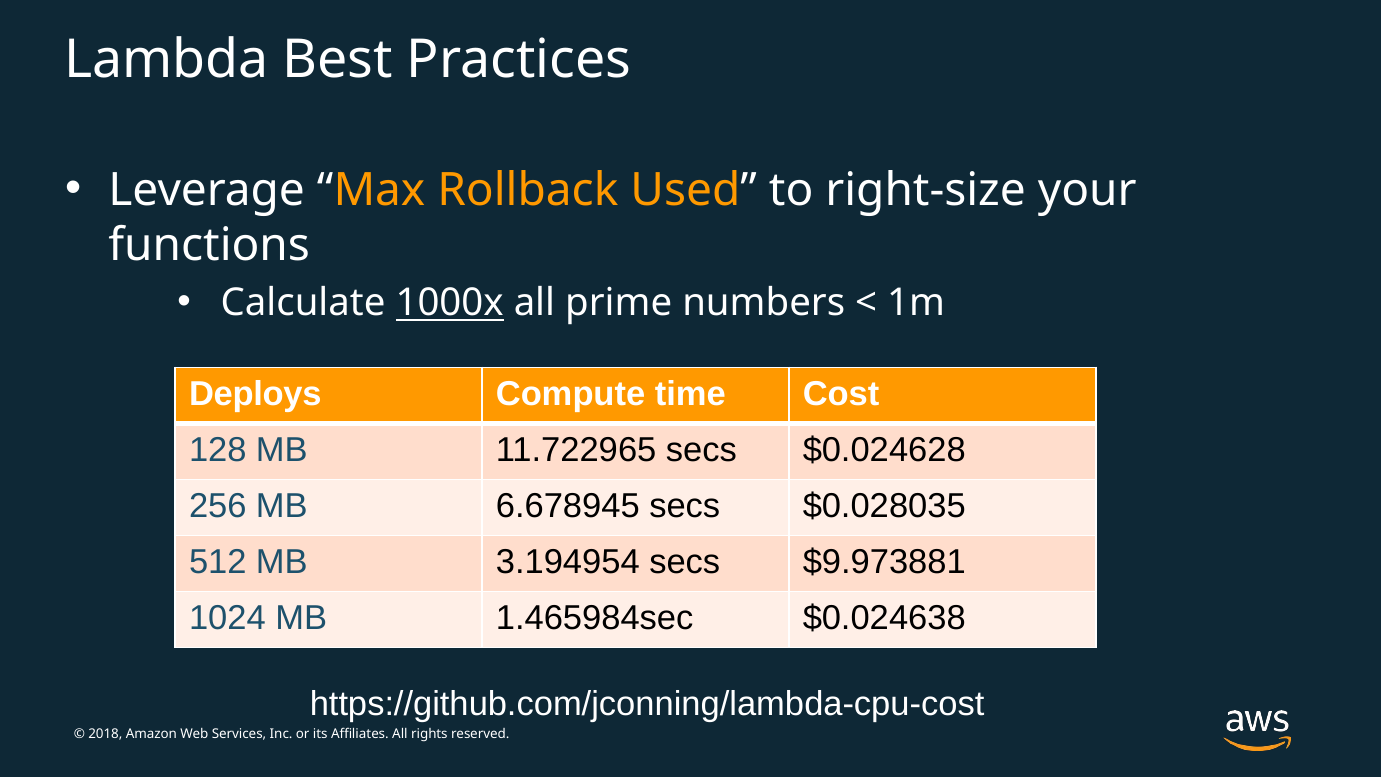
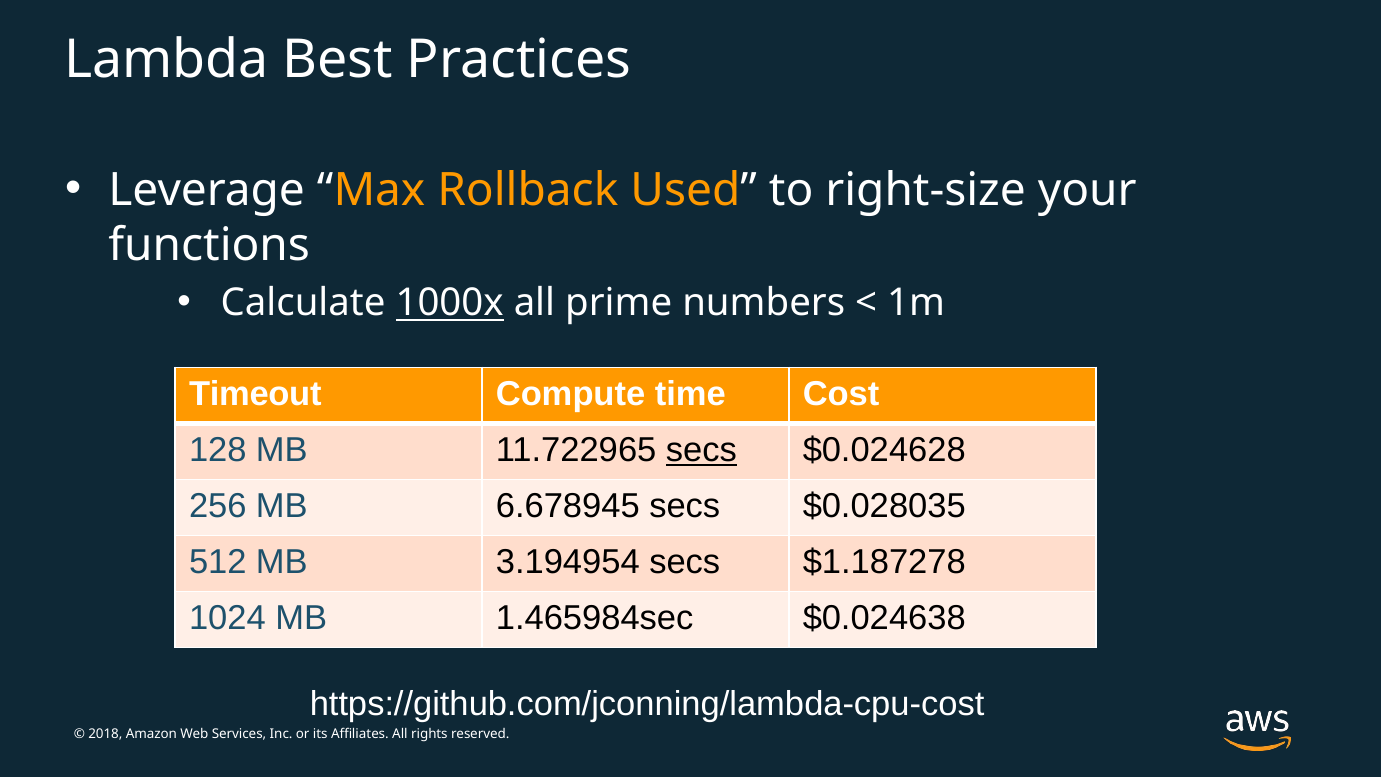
Deploys: Deploys -> Timeout (255, 394)
secs underline: none -> present (701, 450)
$9.973881: $9.973881 -> $1.187278 (884, 562)
